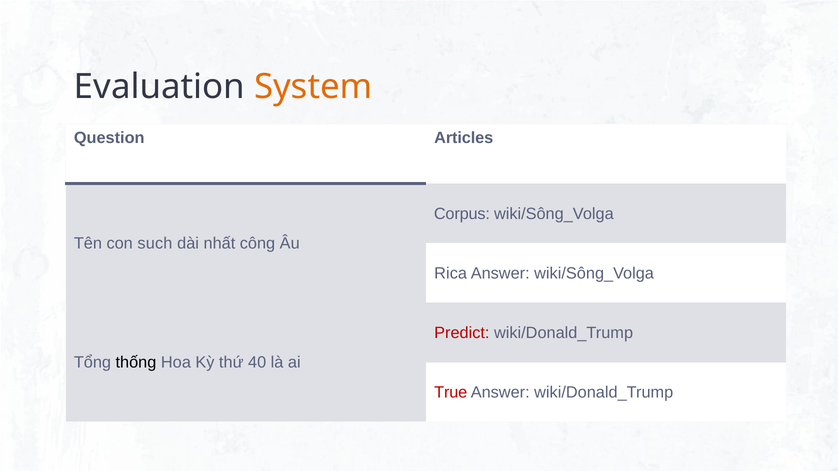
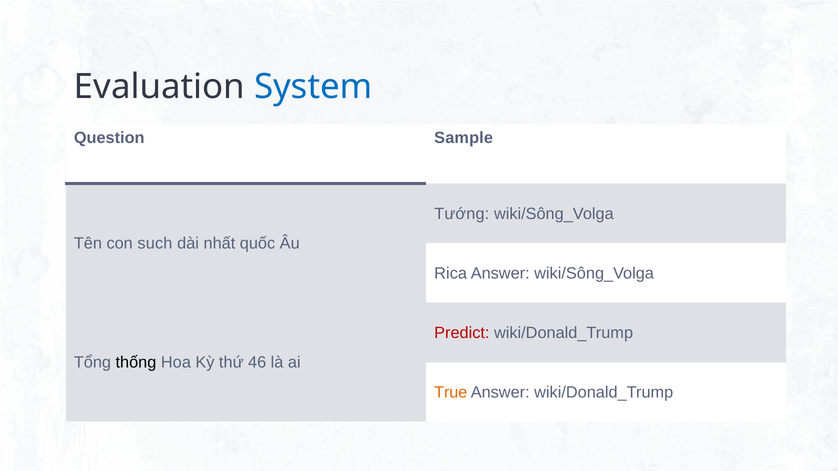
System colour: orange -> blue (313, 87)
Articles: Articles -> Sample (464, 138)
Corpus: Corpus -> Tướng (462, 214)
công: công -> quốc (258, 244)
40: 40 -> 46 (257, 363)
True colour: red -> orange (451, 393)
